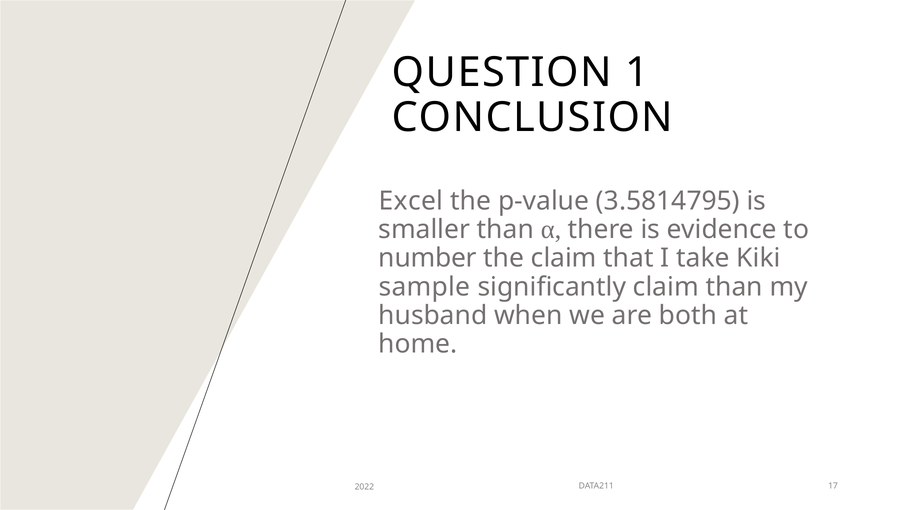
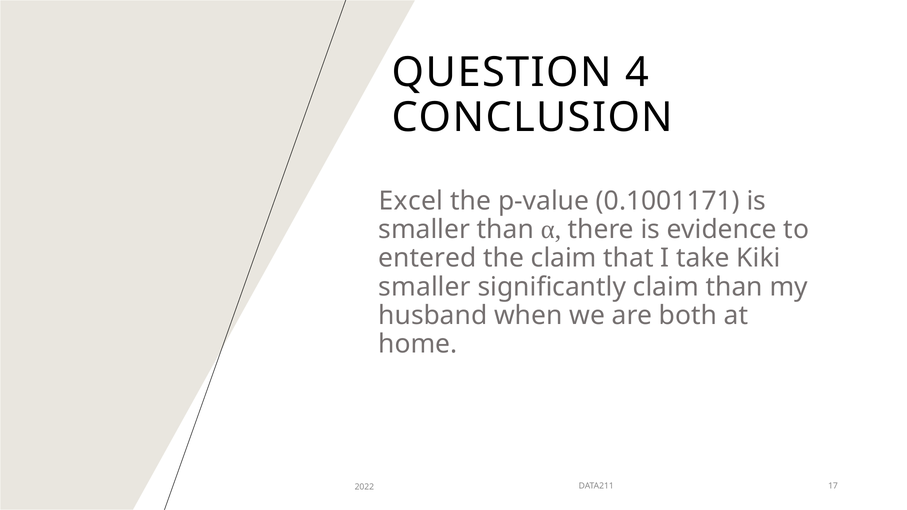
1: 1 -> 4 (637, 72)
3.5814795: 3.5814795 -> 0.1001171 (668, 201)
number: number -> entered (427, 258)
sample: sample -> smaller (425, 287)
